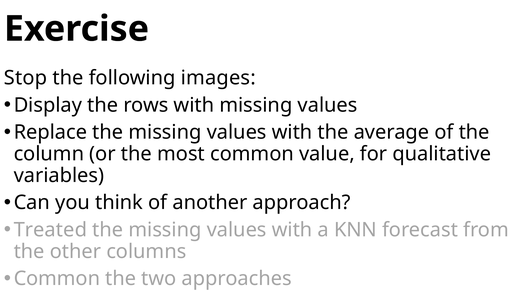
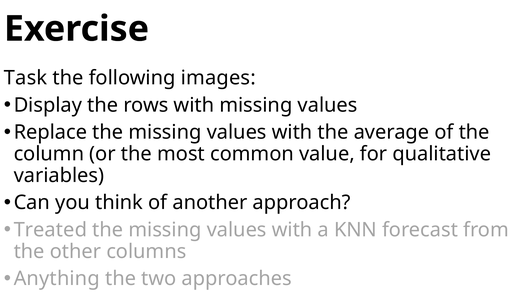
Stop: Stop -> Task (26, 78)
Common: Common -> Anything (57, 279)
